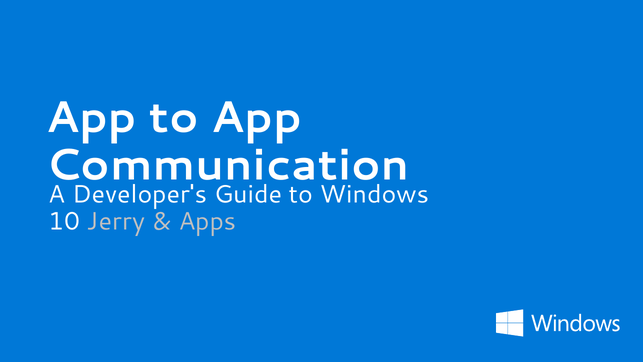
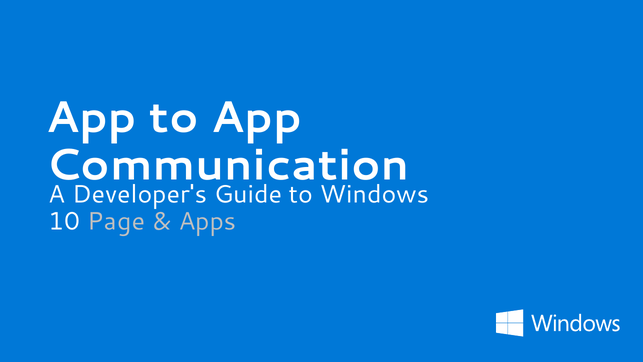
Jerry: Jerry -> Page (116, 221)
